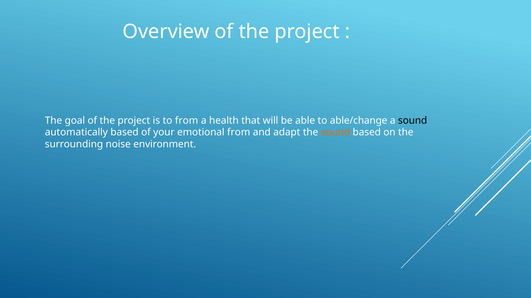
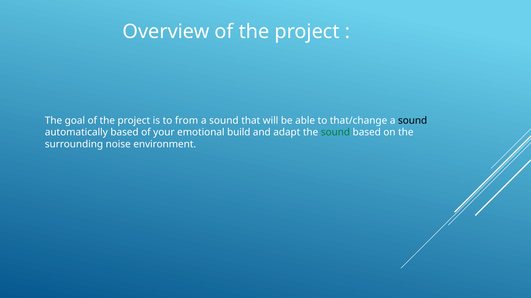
health: health -> sound (224, 121)
able/change: able/change -> that/change (359, 121)
emotional from: from -> build (239, 133)
sound colour: orange -> green (335, 133)
